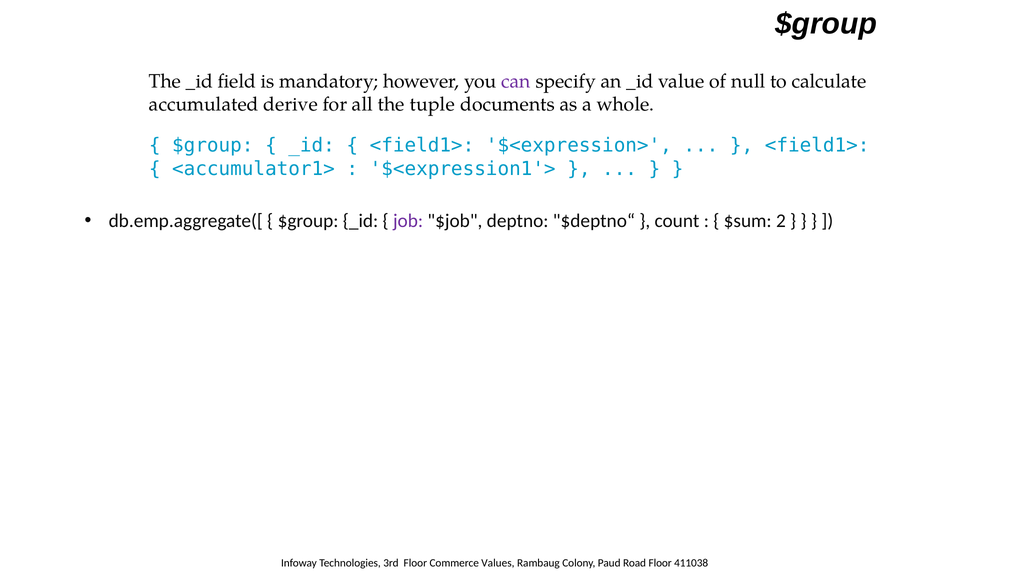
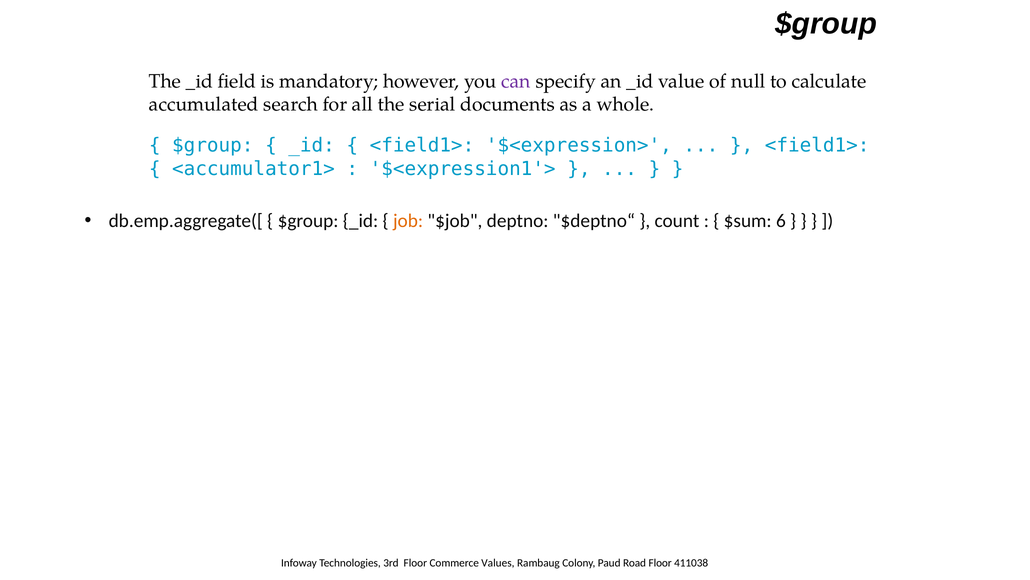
derive: derive -> search (291, 104)
tuple: tuple -> serial (432, 104)
job colour: purple -> orange (408, 220)
2: 2 -> 6 (781, 220)
